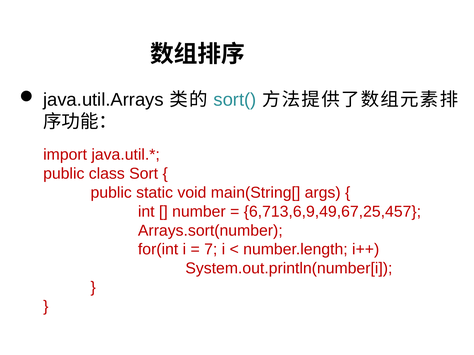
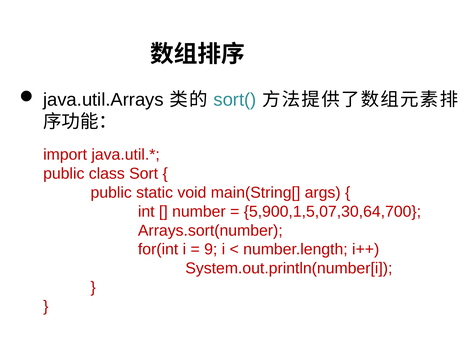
6,713,6,9,49,67,25,457: 6,713,6,9,49,67,25,457 -> 5,900,1,5,07,30,64,700 (332, 212)
7: 7 -> 9 (211, 250)
